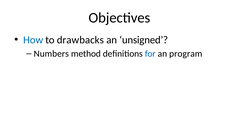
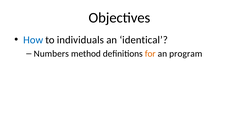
drawbacks: drawbacks -> individuals (80, 40)
unsigned: unsigned -> identical (144, 40)
for colour: blue -> orange (150, 53)
